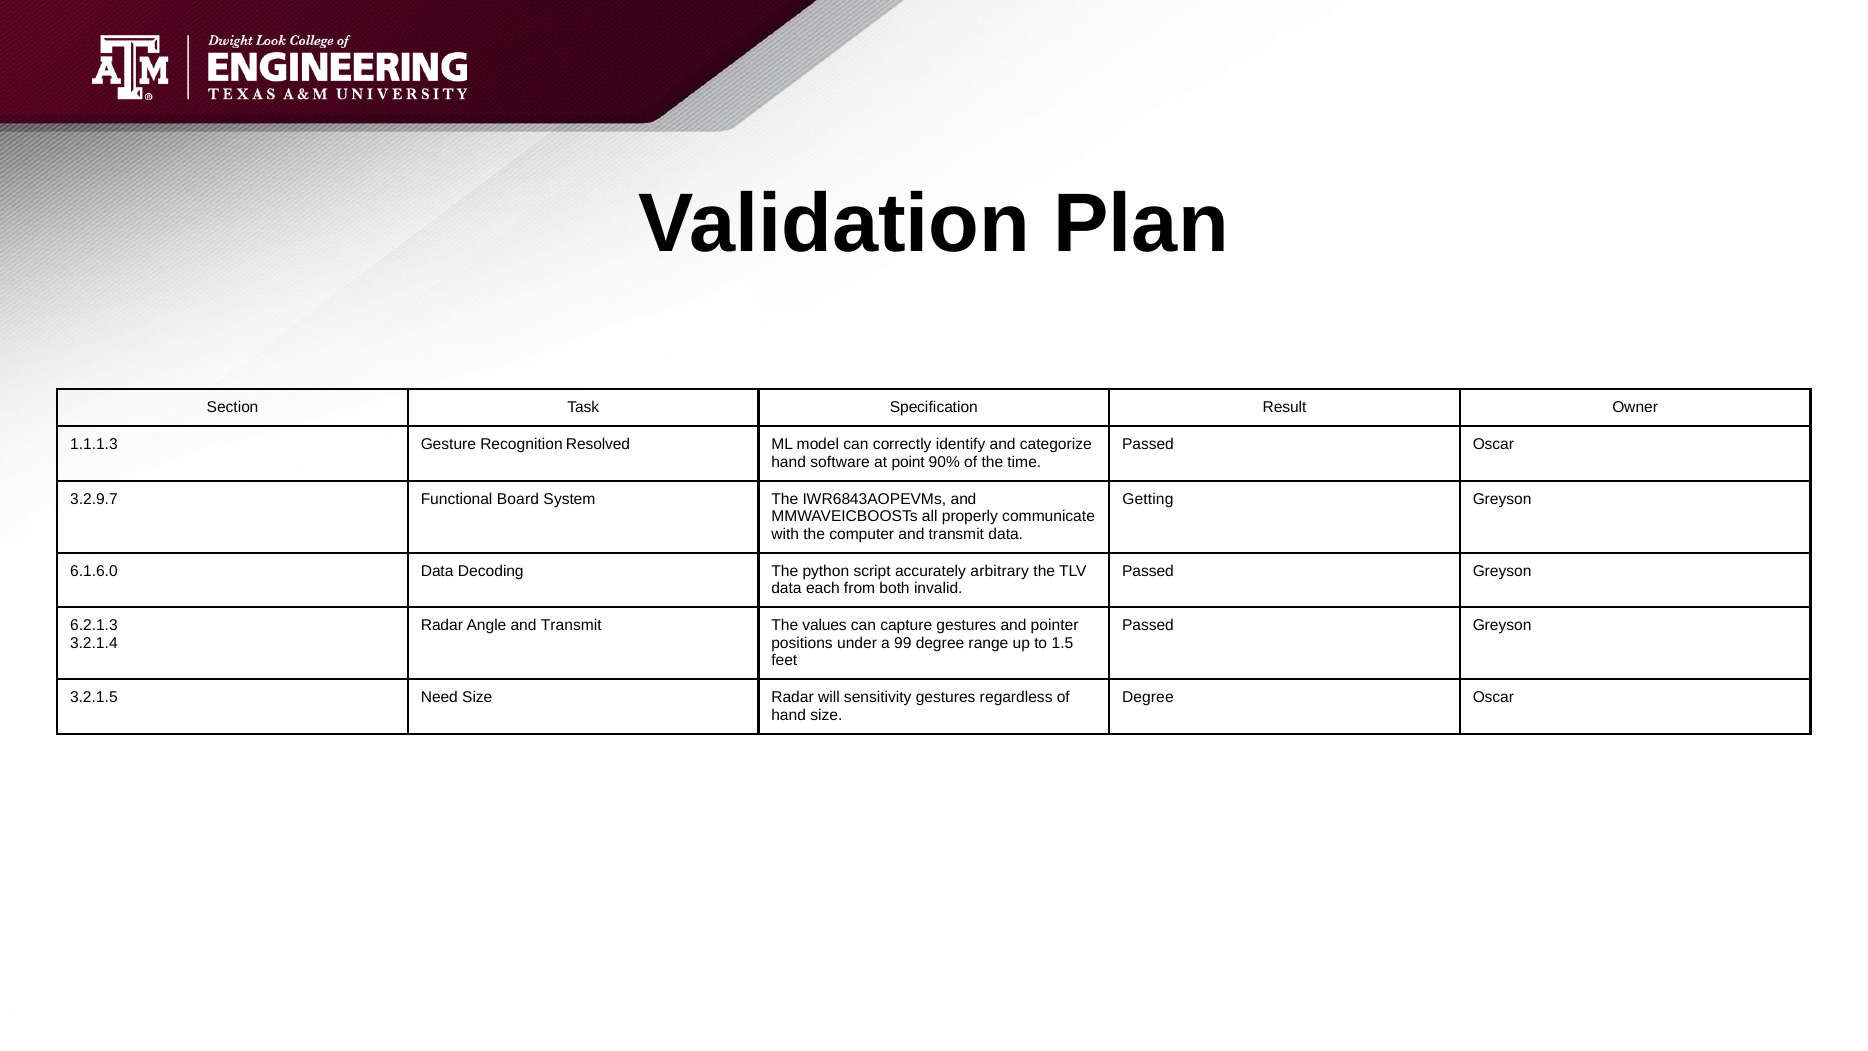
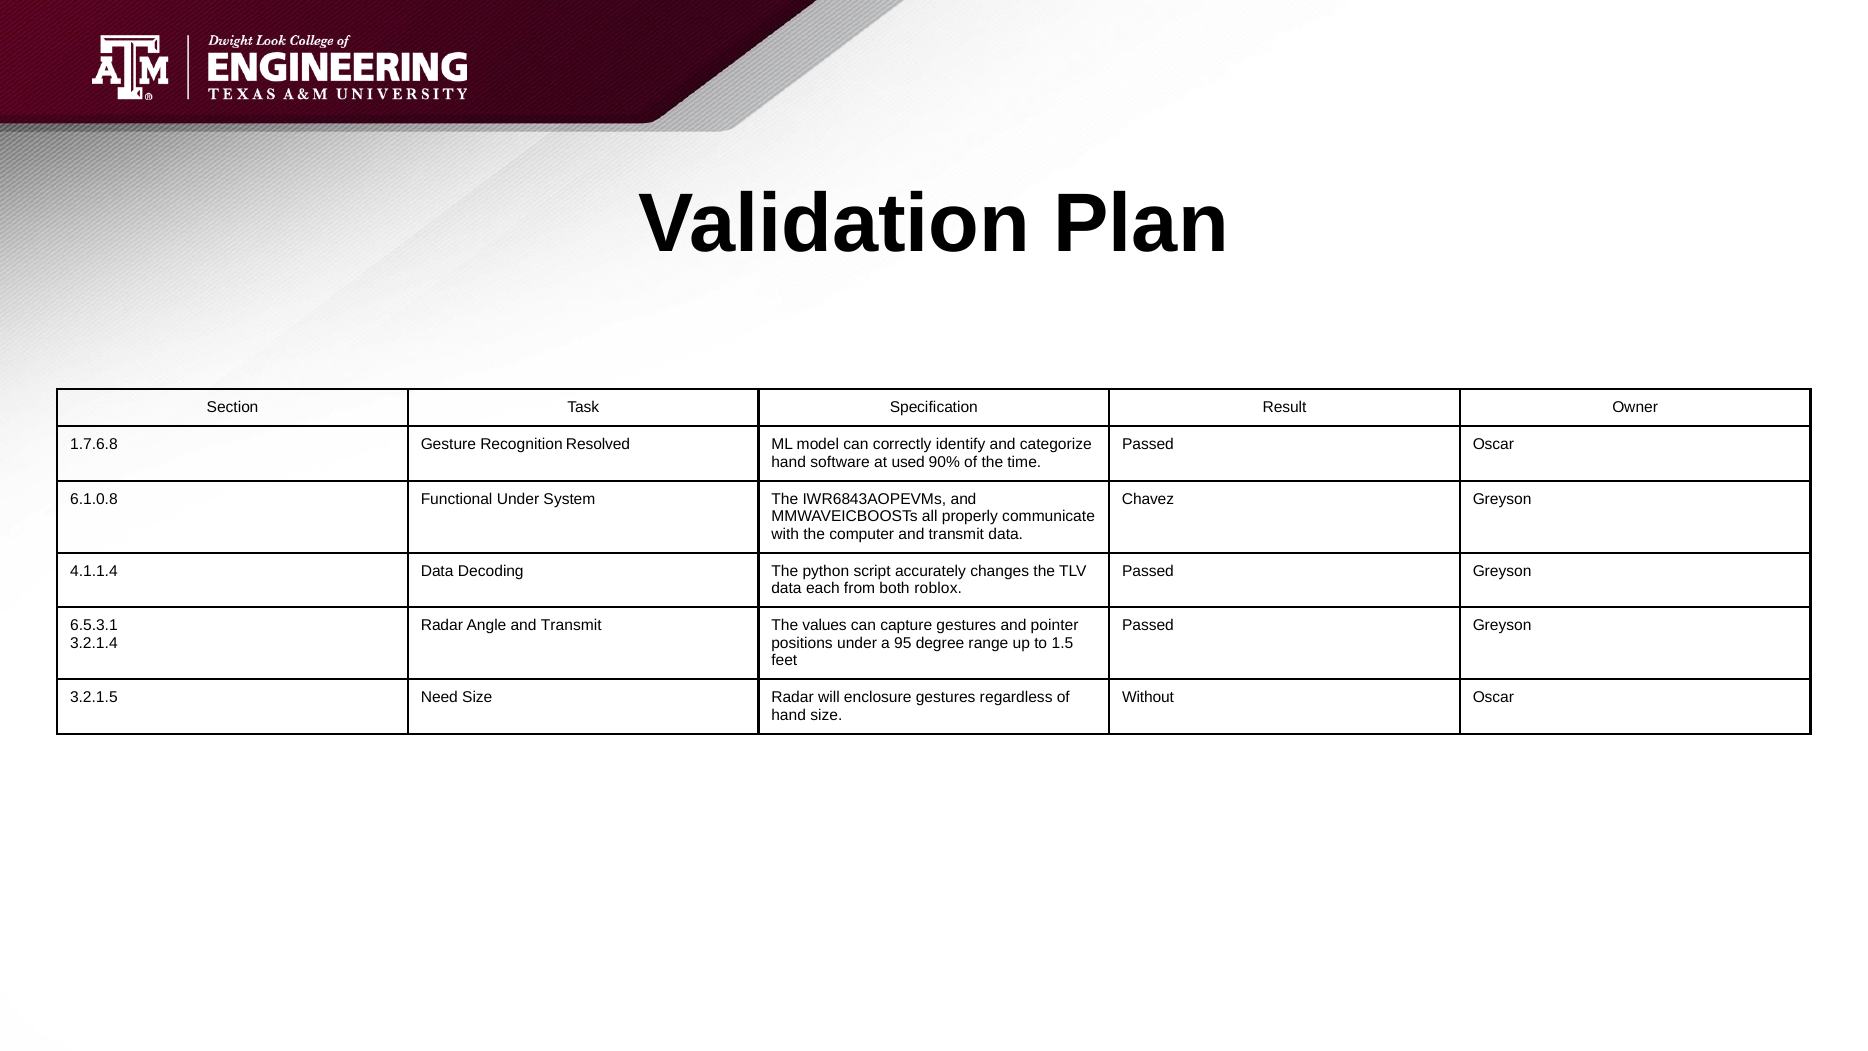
1.1.1.3: 1.1.1.3 -> 1.7.6.8 (94, 445)
point: point -> used (908, 462)
3.2.9.7: 3.2.9.7 -> 6.1.0.8 (94, 499)
Functional Board: Board -> Under (518, 499)
Getting: Getting -> Chavez (1148, 499)
6.1.6.0: 6.1.6.0 -> 4.1.1.4 (94, 571)
arbitrary: arbitrary -> changes (1000, 571)
invalid: invalid -> roblox (938, 589)
6.2.1.3: 6.2.1.3 -> 6.5.3.1 (94, 626)
99: 99 -> 95 (903, 643)
sensitivity: sensitivity -> enclosure (878, 698)
Degree: Degree -> Without (1148, 698)
